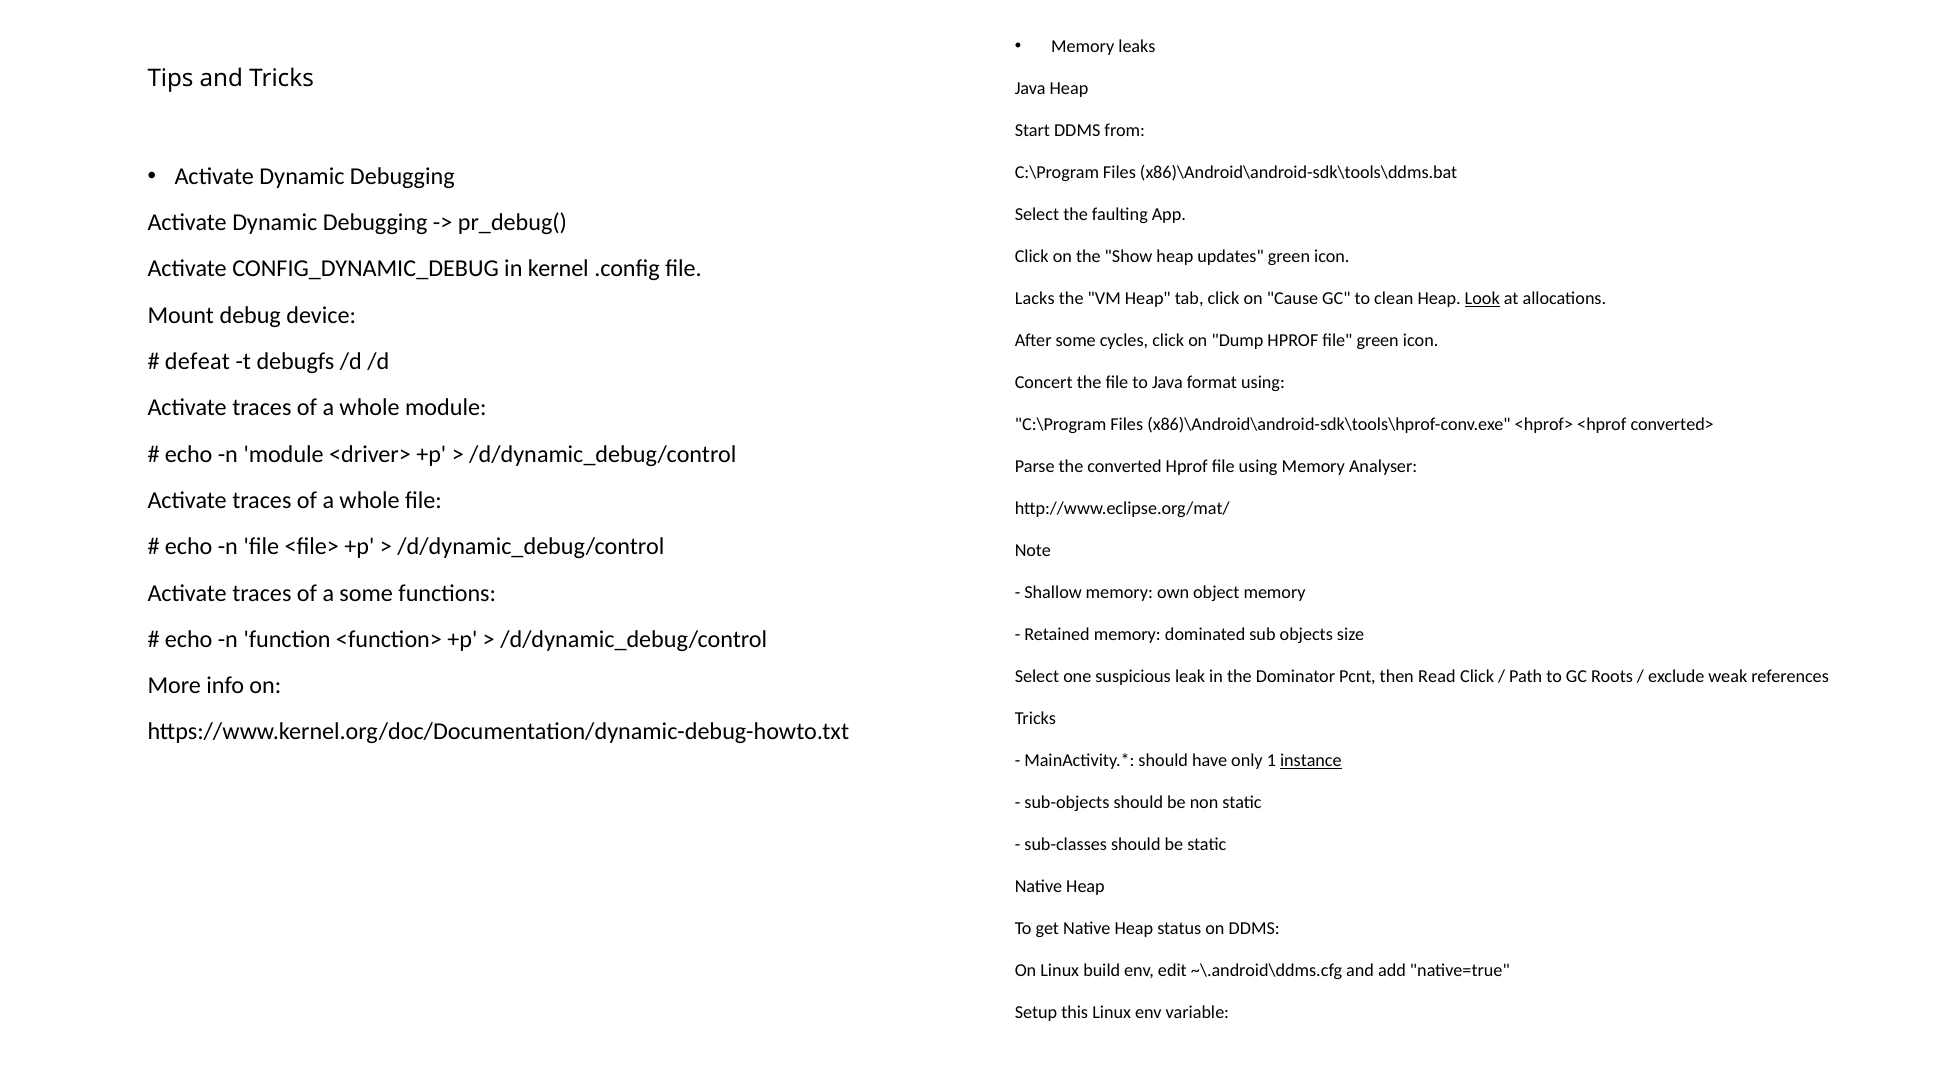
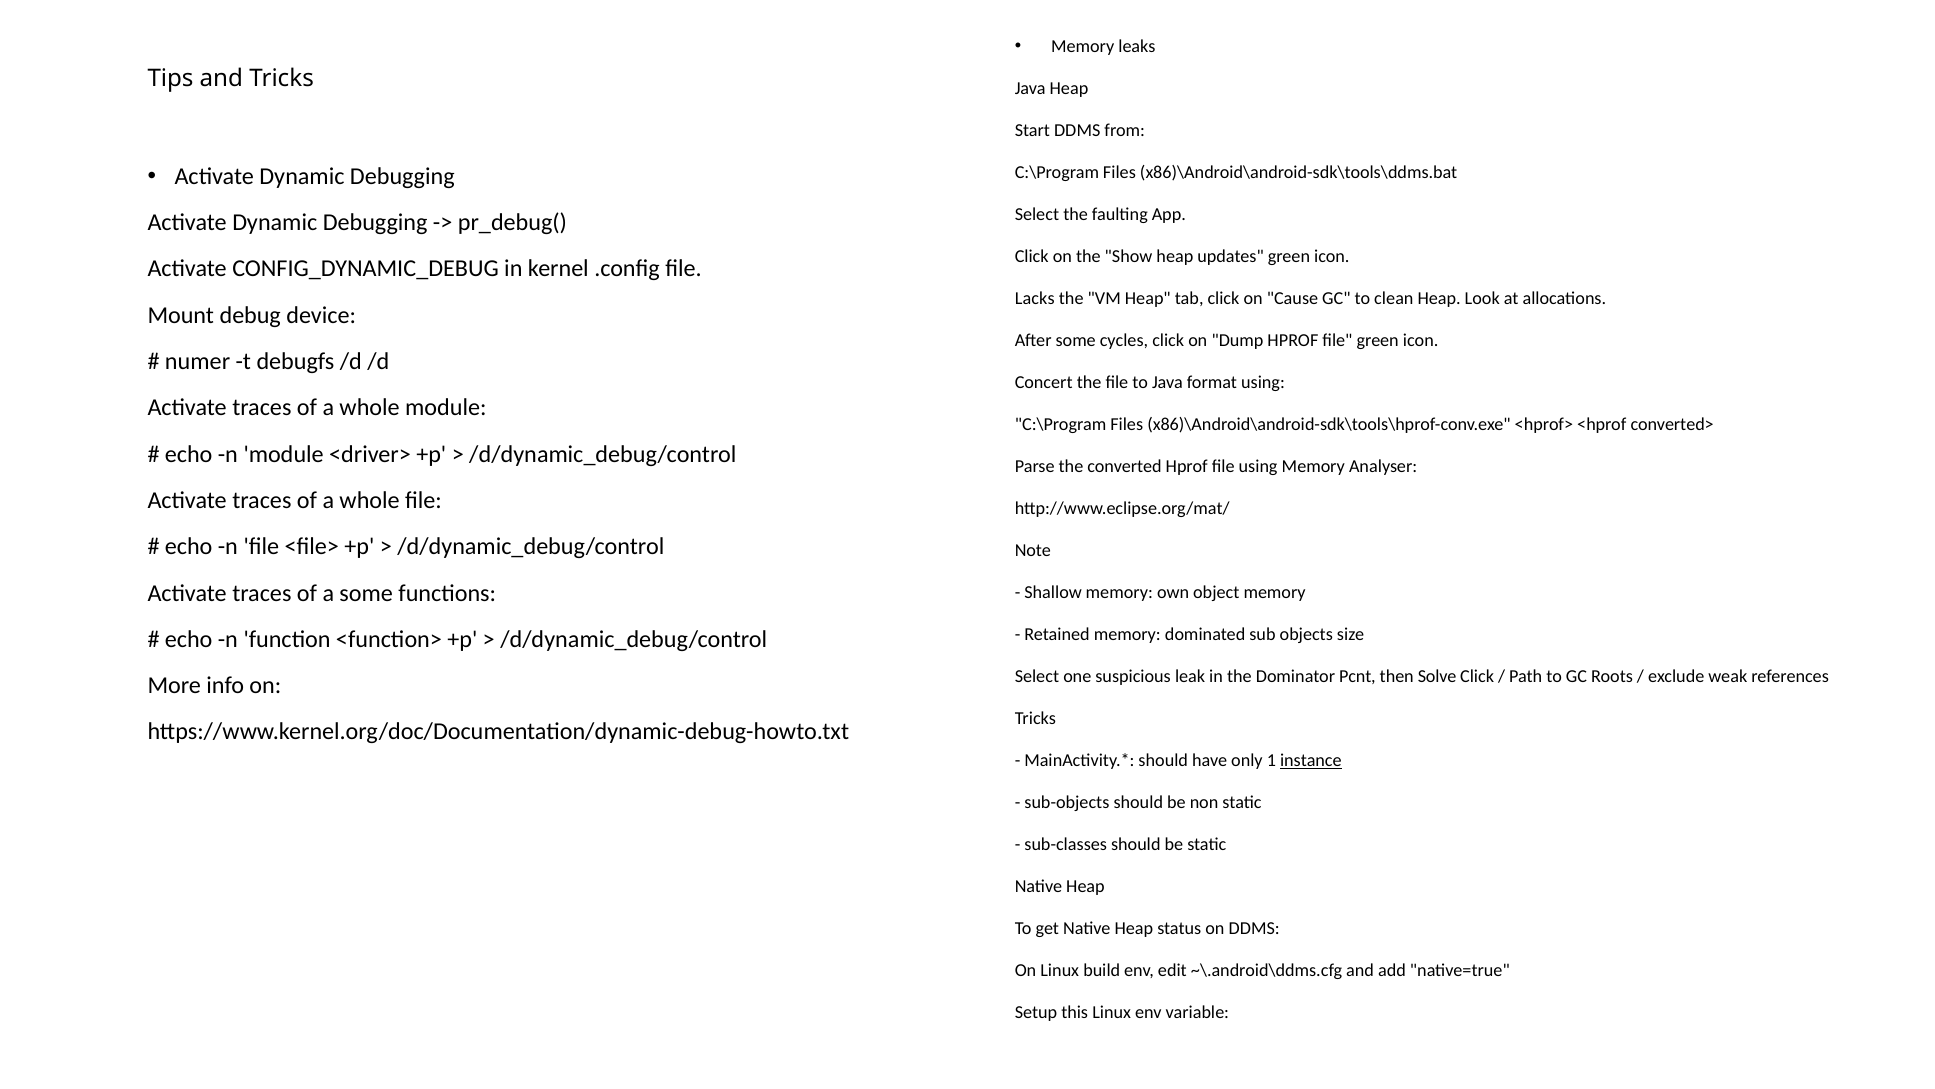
Look underline: present -> none (1482, 298)
defeat: defeat -> numer (198, 361)
Read: Read -> Solve (1437, 676)
